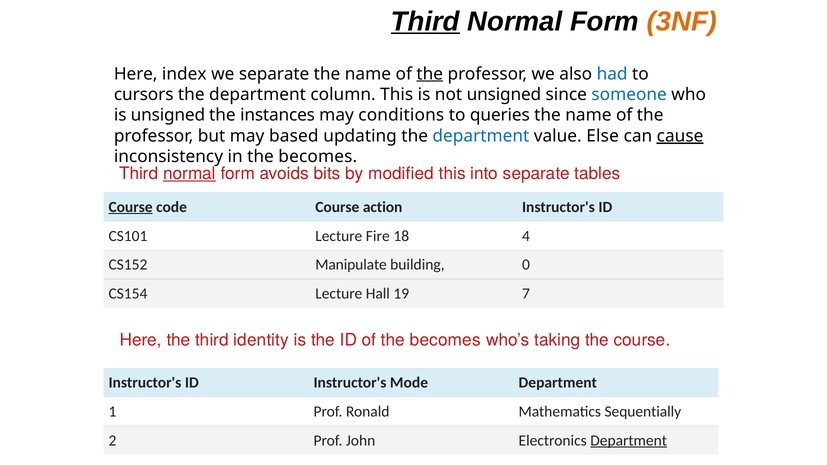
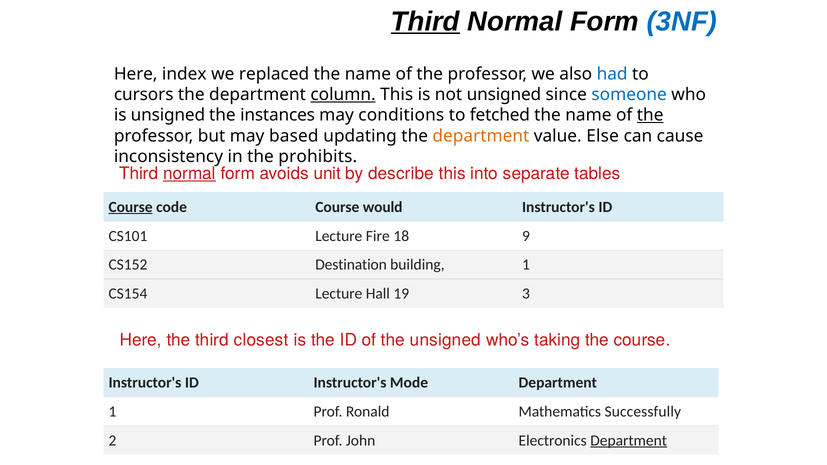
3NF colour: orange -> blue (682, 22)
we separate: separate -> replaced (274, 74)
the underline: present -> none (430, 74)
column underline: none -> present (343, 95)
queries: queries -> fetched (500, 115)
the underline: none -> present (650, 115)
department colour: blue -> orange (481, 136)
cause underline: present -> none (680, 136)
in the becomes: becomes -> prohibits (318, 157)
bits: bits -> unit (327, 174)
modified: modified -> describe (401, 174)
action: action -> would (383, 207)
4: 4 -> 9 (526, 236)
Manipulate: Manipulate -> Destination (351, 265)
building 0: 0 -> 1 (526, 265)
7: 7 -> 3 (526, 294)
identity: identity -> closest (261, 340)
of the becomes: becomes -> unsigned (445, 340)
Sequentially: Sequentially -> Successfully (643, 412)
